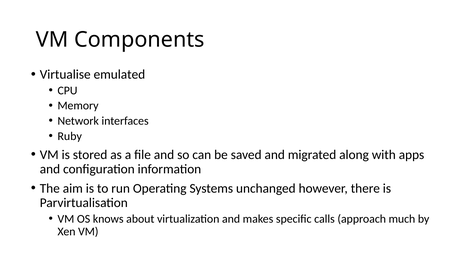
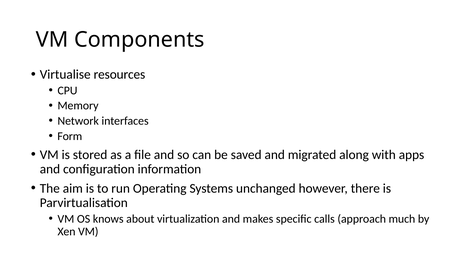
emulated: emulated -> resources (119, 74)
Ruby: Ruby -> Form (70, 136)
